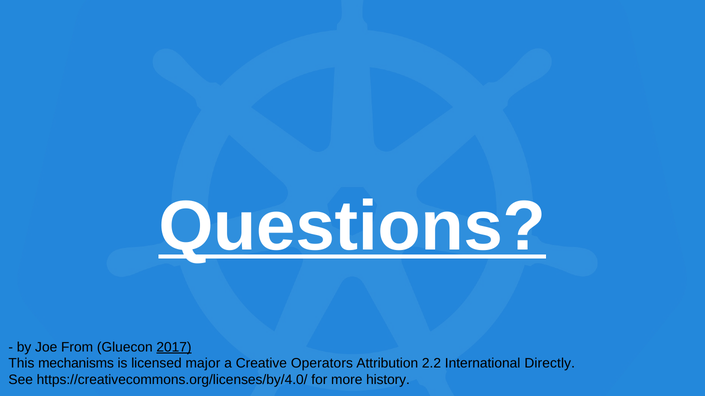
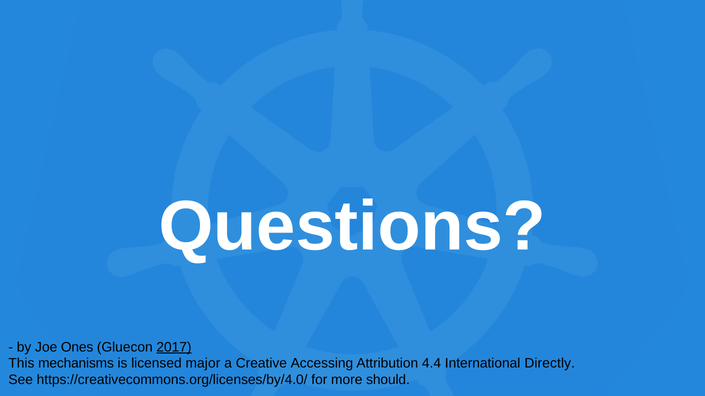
Questions underline: present -> none (352, 227)
From: From -> Ones (77, 348)
Operators: Operators -> Accessing (322, 364)
2.2: 2.2 -> 4.4 (431, 364)
history: history -> should (388, 380)
